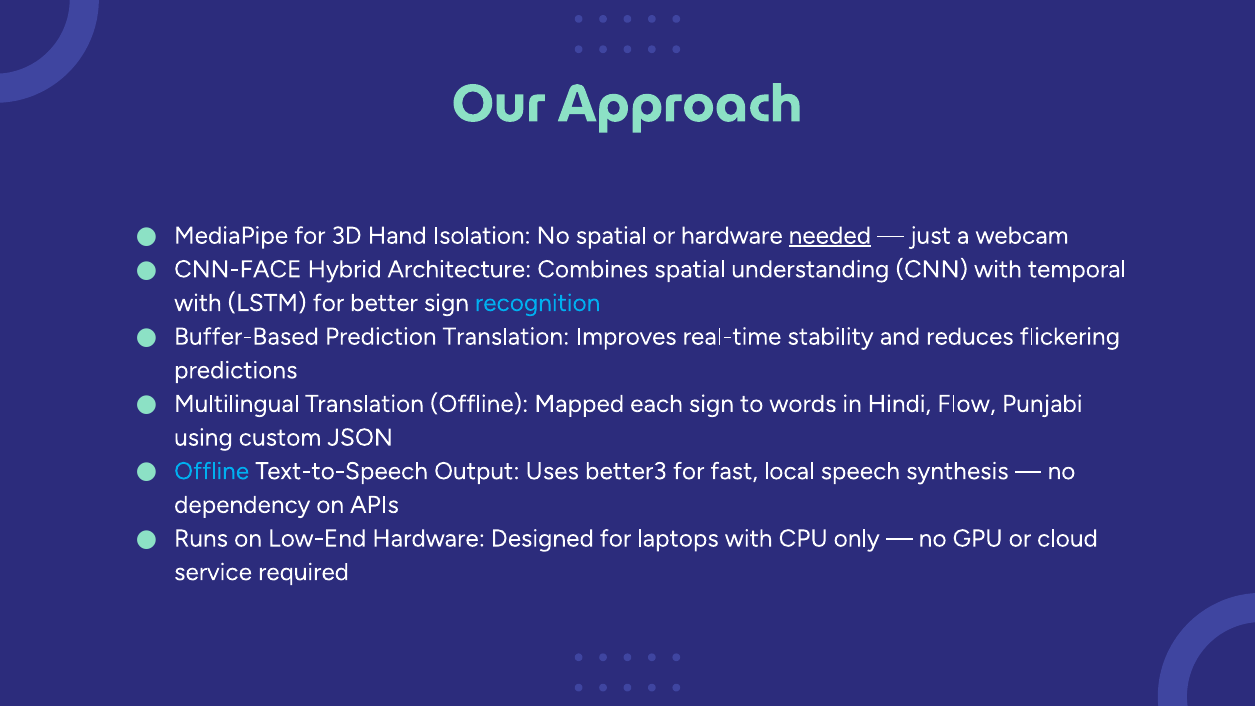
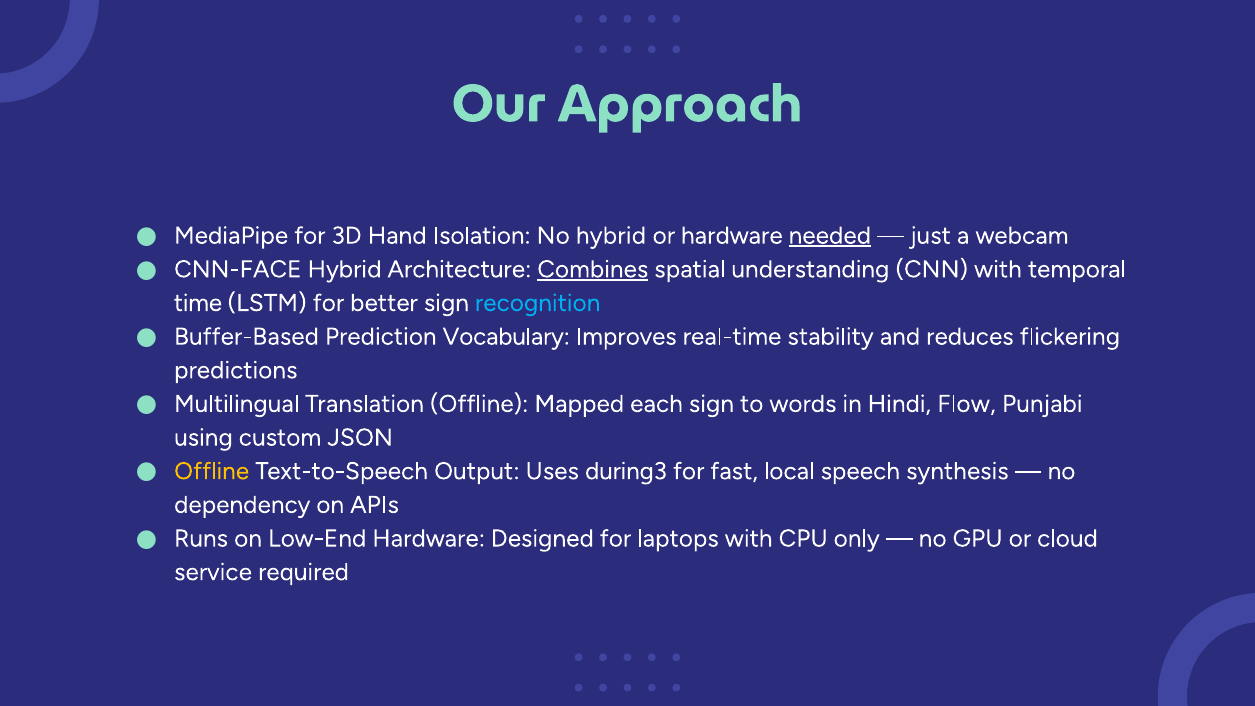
No spatial: spatial -> hybrid (611, 236)
Combines underline: none -> present (593, 269)
with: with -> time (198, 303)
Prediction Translation: Translation -> Vocabulary (506, 337)
Offline colour: light blue -> yellow (212, 471)
better3: better3 -> during3 (626, 471)
